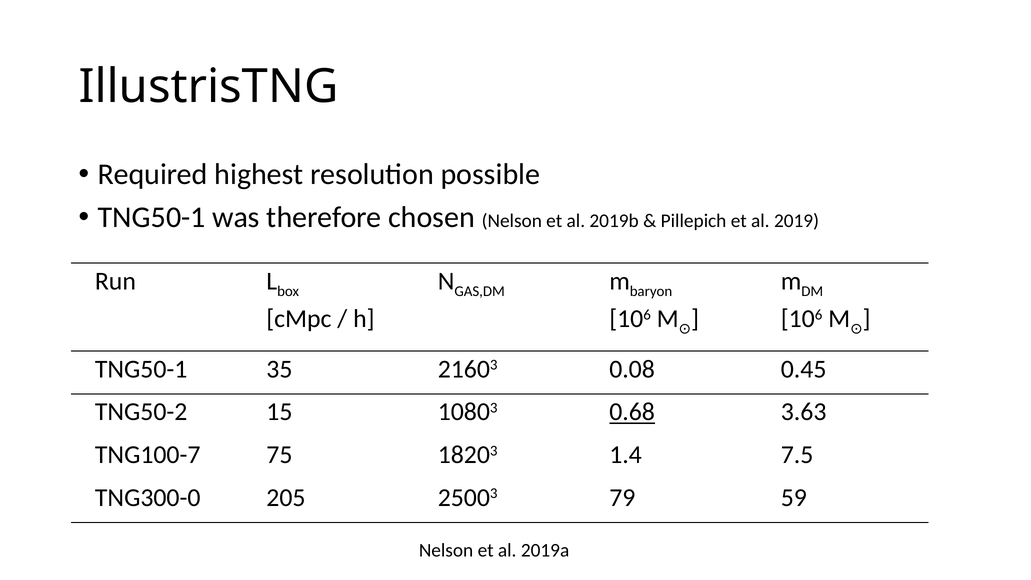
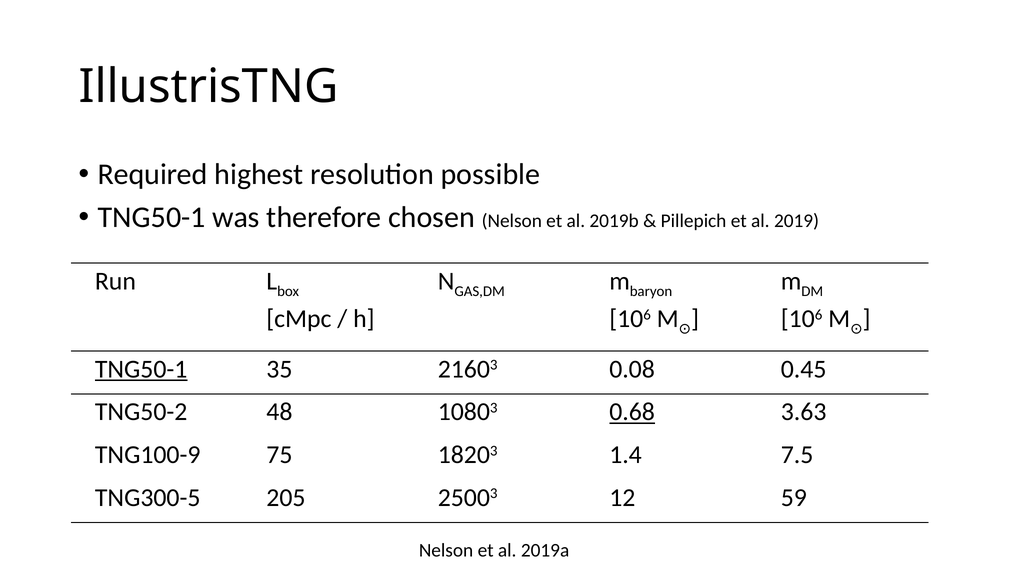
TNG50-1 underline: none -> present (141, 369)
15: 15 -> 48 (279, 412)
TNG100-7: TNG100-7 -> TNG100-9 (148, 455)
TNG300-0: TNG300-0 -> TNG300-5 (148, 498)
79: 79 -> 12 (622, 498)
